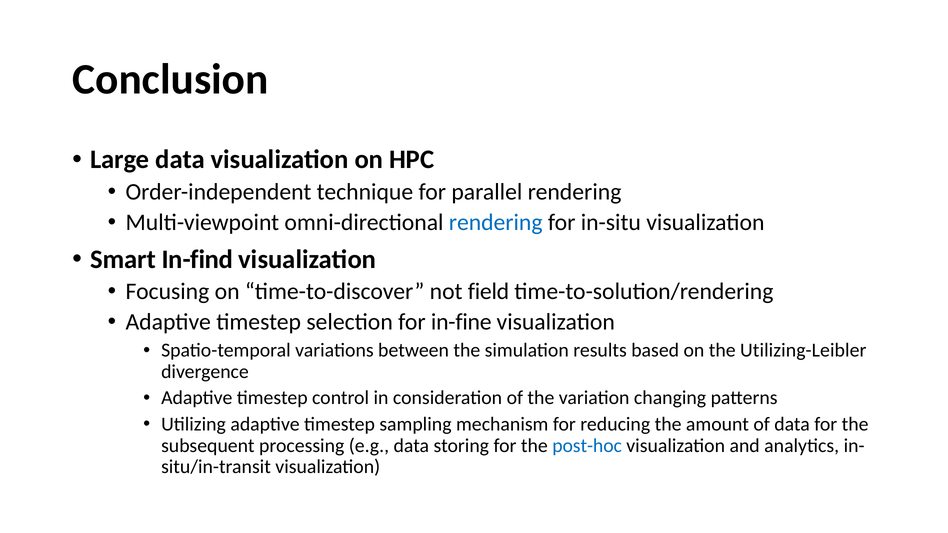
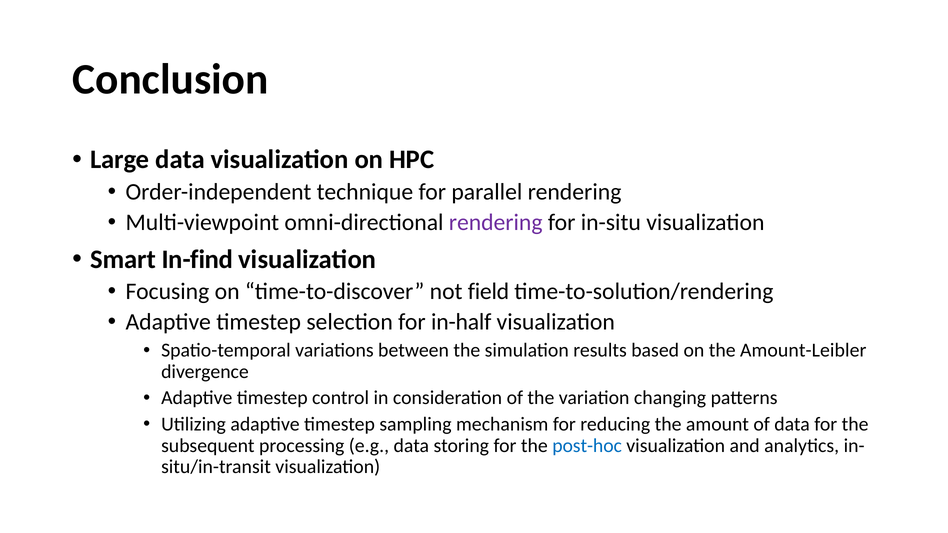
rendering colour: blue -> purple (496, 222)
in-fine: in-fine -> in-half (461, 322)
Utilizing-Leibler: Utilizing-Leibler -> Amount-Leibler (803, 351)
